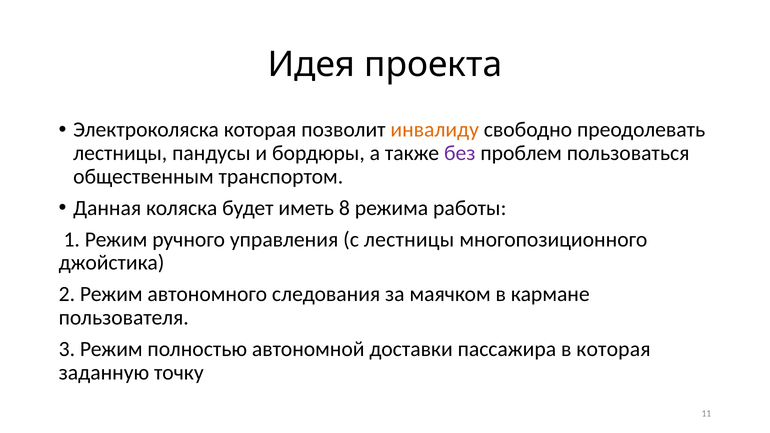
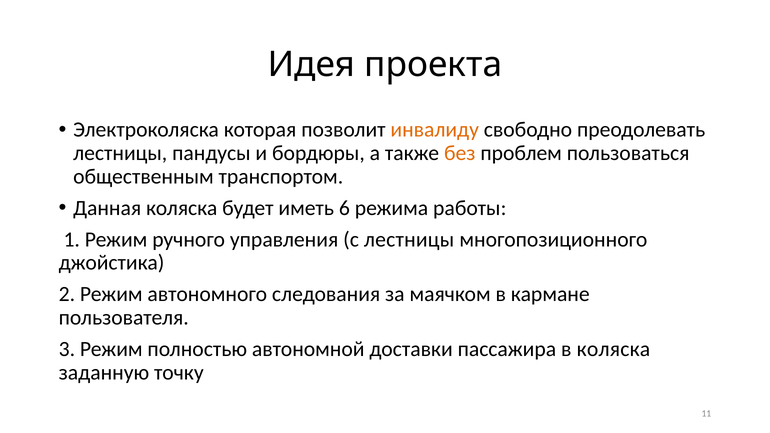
без colour: purple -> orange (460, 153)
8: 8 -> 6 (344, 208)
в которая: которая -> коляска (613, 349)
